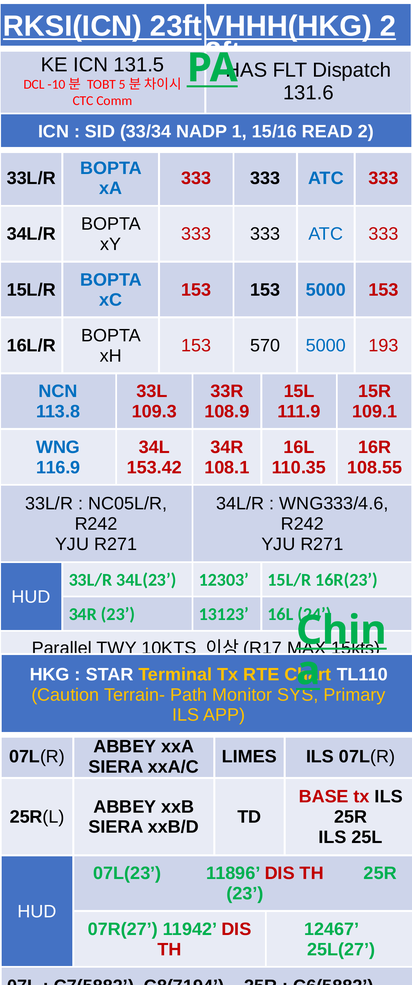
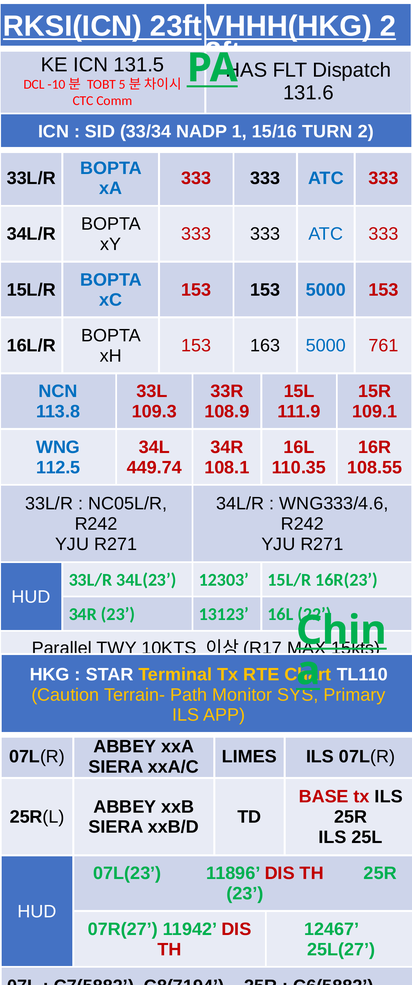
READ: READ -> TURN (327, 132)
570: 570 -> 163 (265, 346)
193: 193 -> 761 (384, 346)
116.9: 116.9 -> 112.5 (58, 468)
153.42: 153.42 -> 449.74 (154, 468)
24: 24 -> 22 (315, 615)
